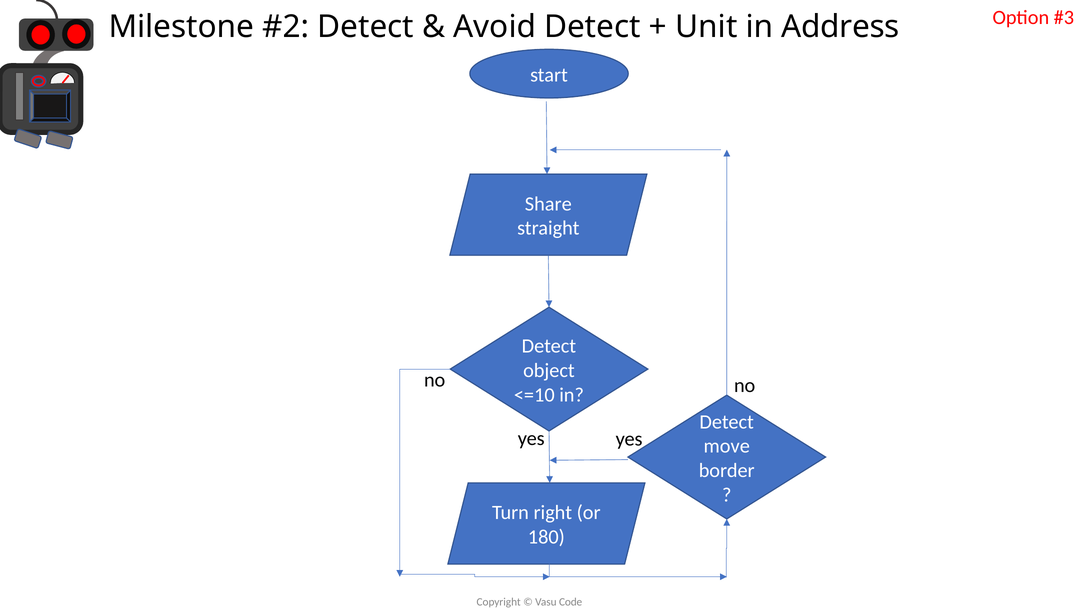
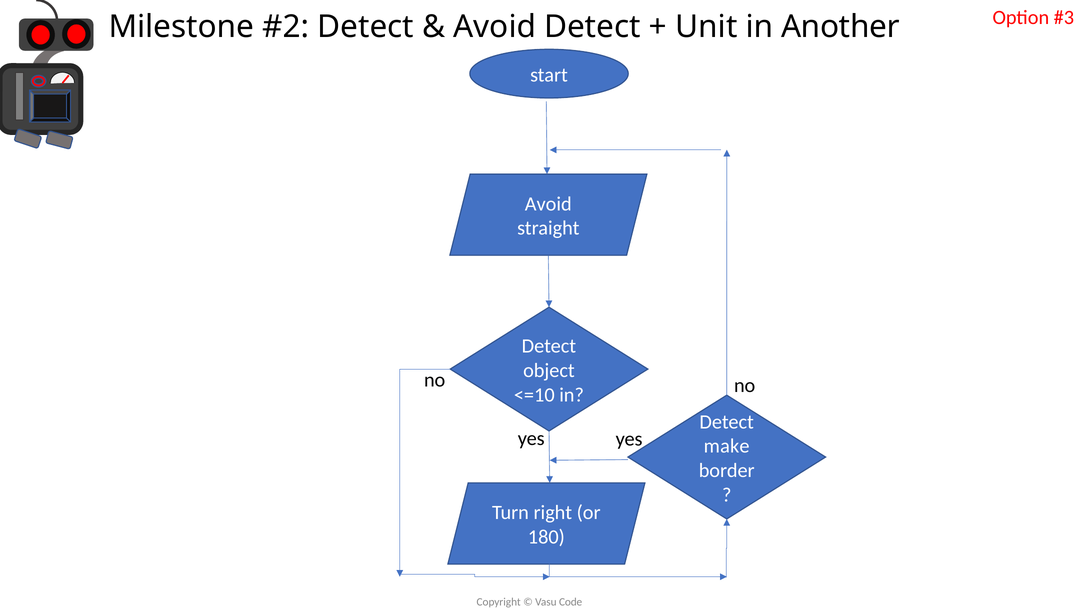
Address: Address -> Another (840, 27)
Share: Share -> Avoid (548, 204)
move: move -> make (727, 446)
